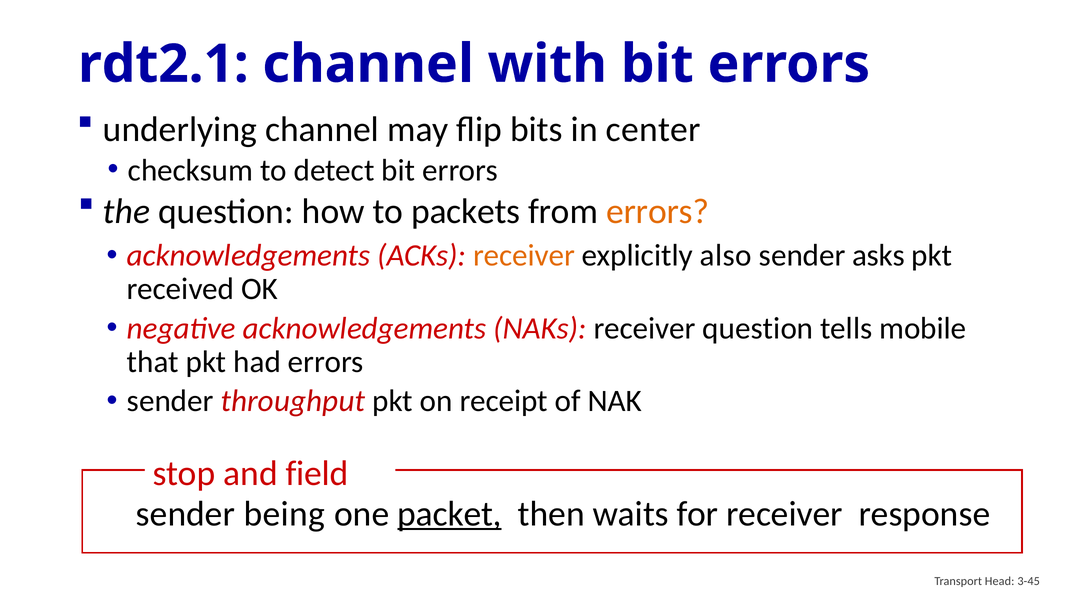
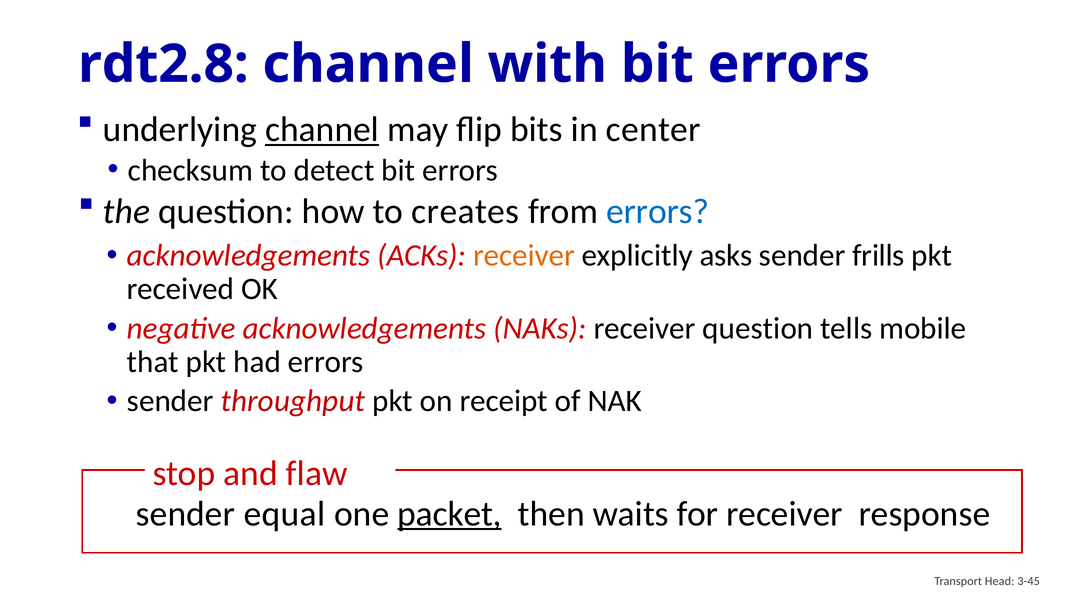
rdt2.1: rdt2.1 -> rdt2.8 (163, 64)
channel underline: none -> present (322, 130)
packets: packets -> creates (465, 211)
errors colour: orange -> blue (658, 211)
also: also -> asks (726, 255)
asks: asks -> frills (878, 255)
field: field -> flaw (317, 473)
being: being -> equal (284, 514)
